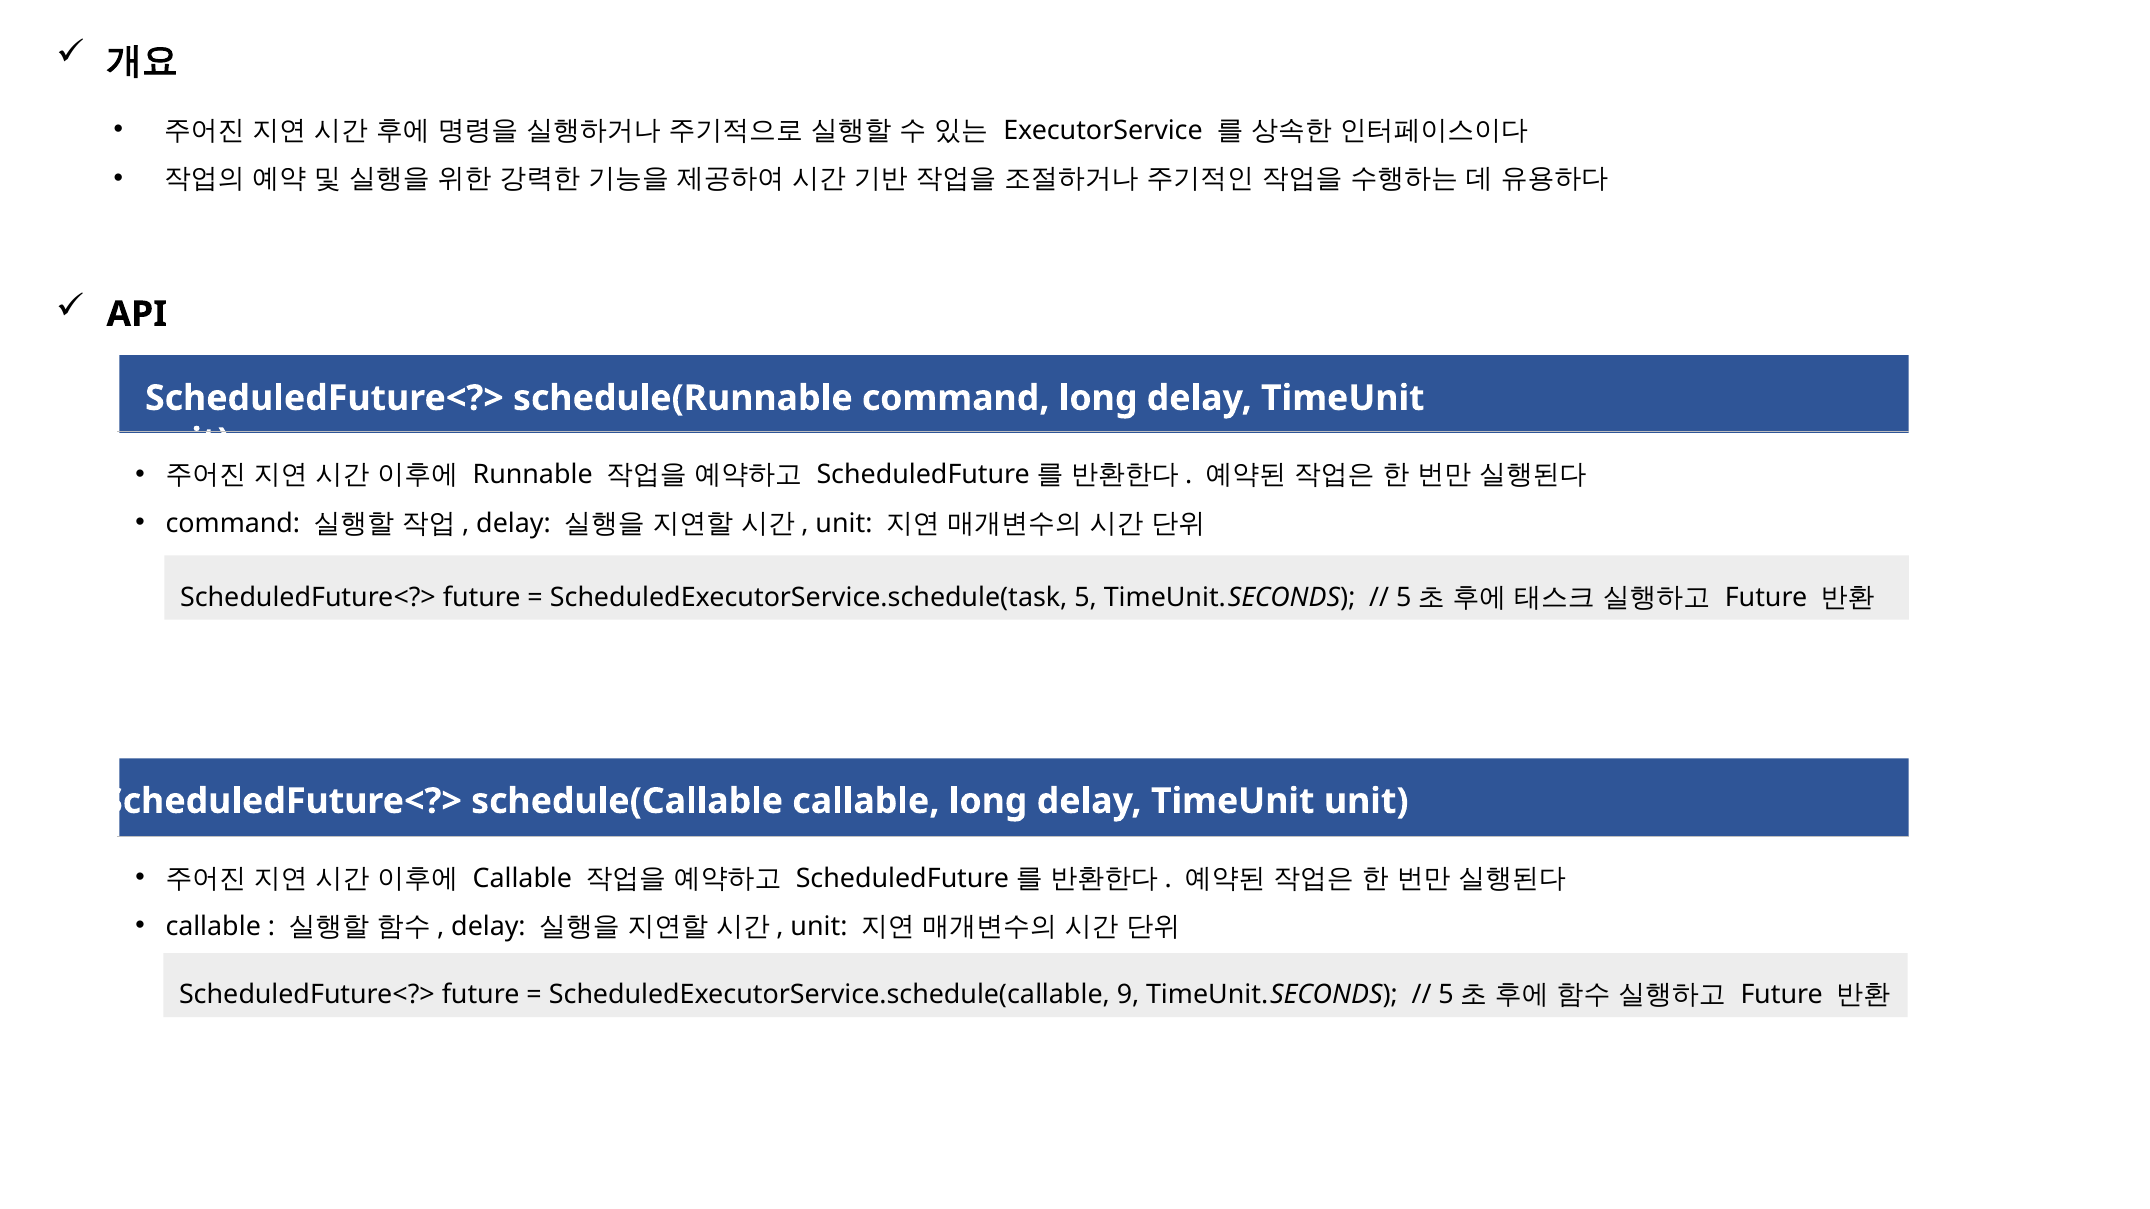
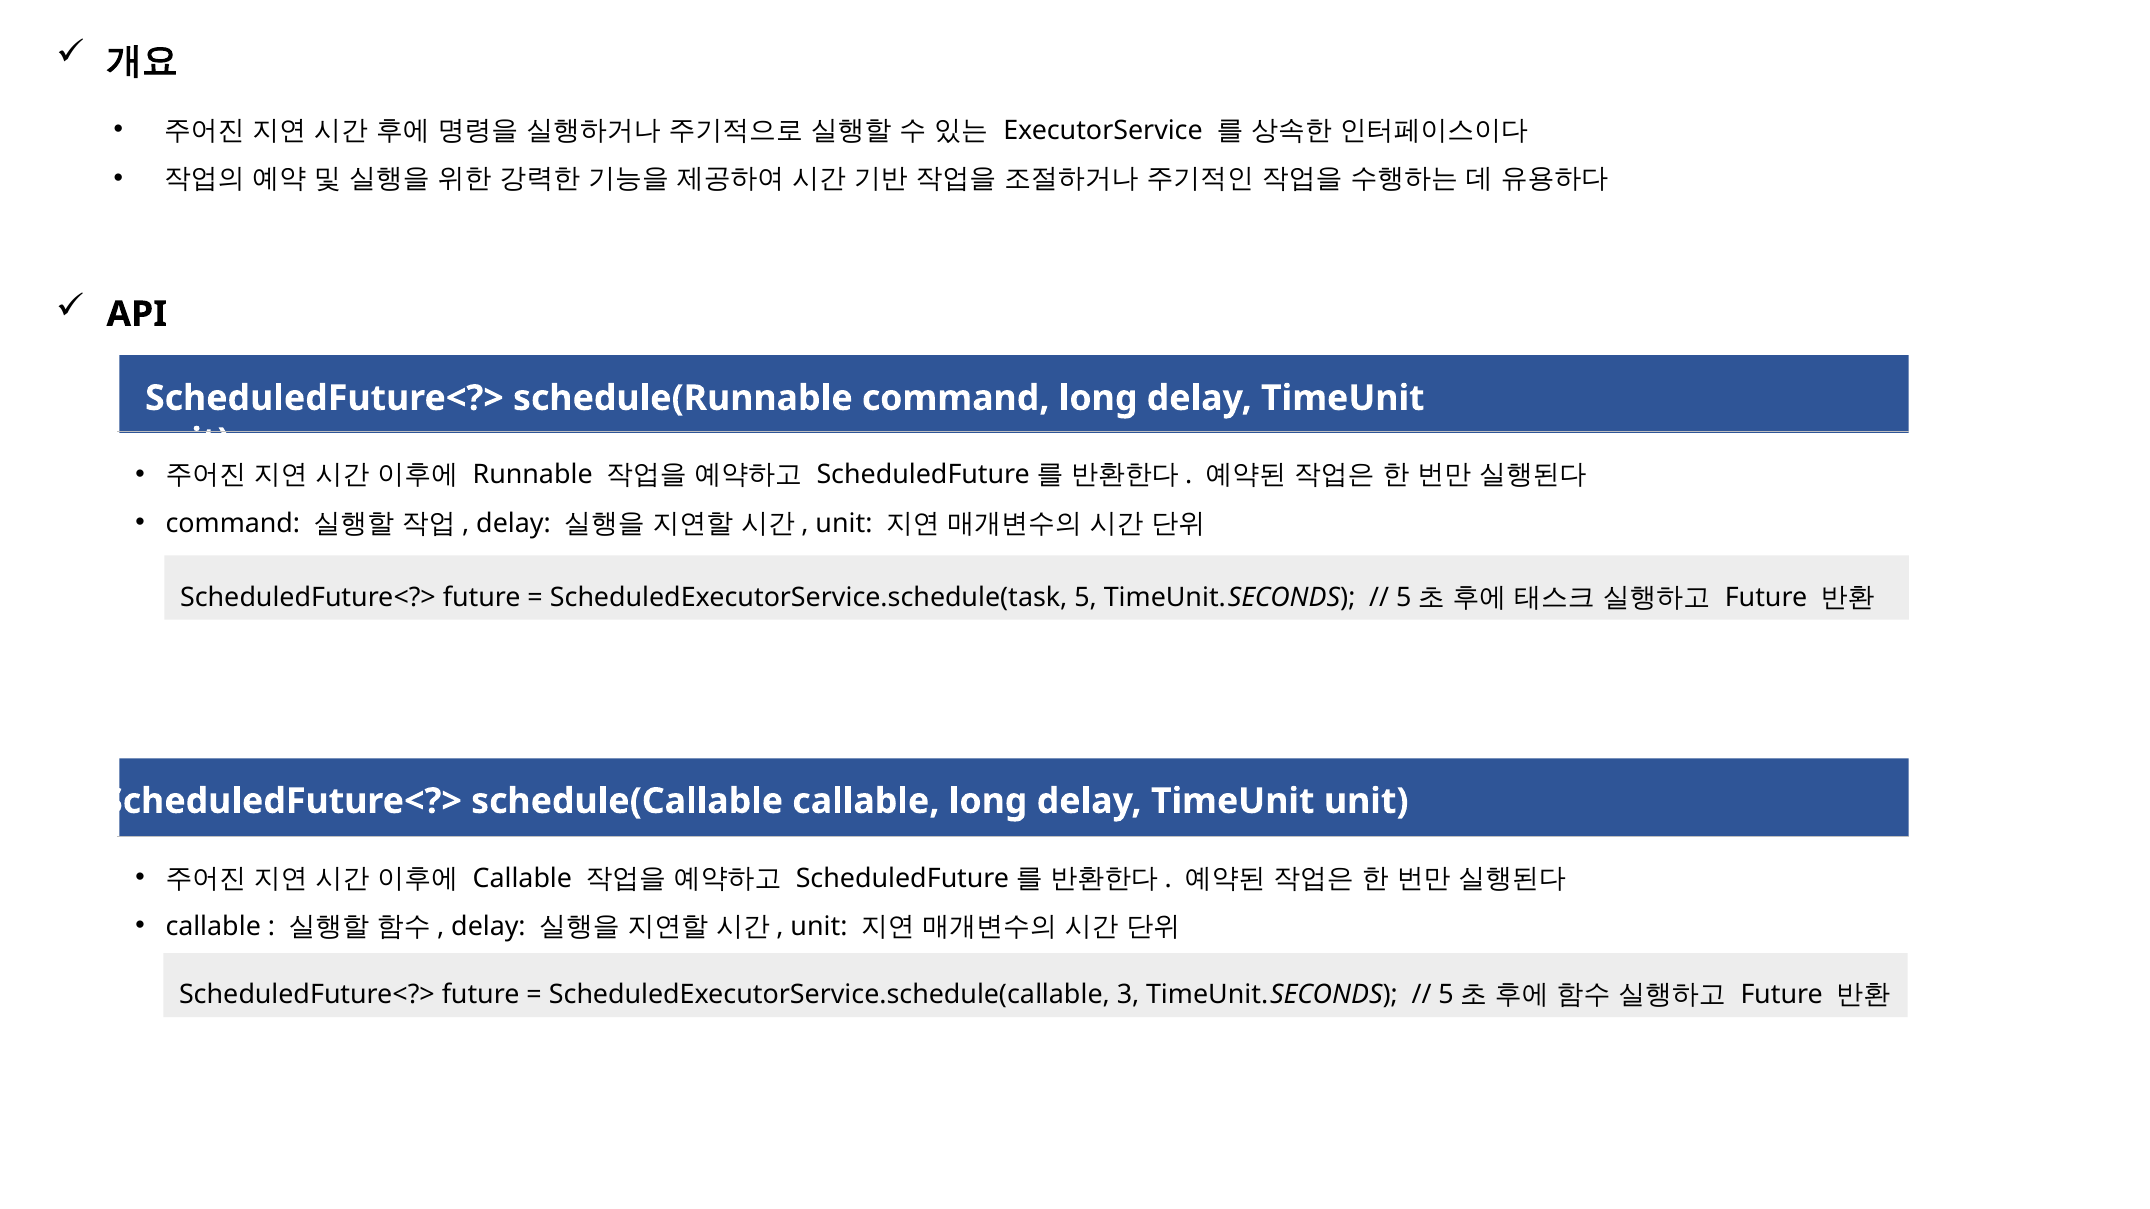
9: 9 -> 3 (1128, 995)
